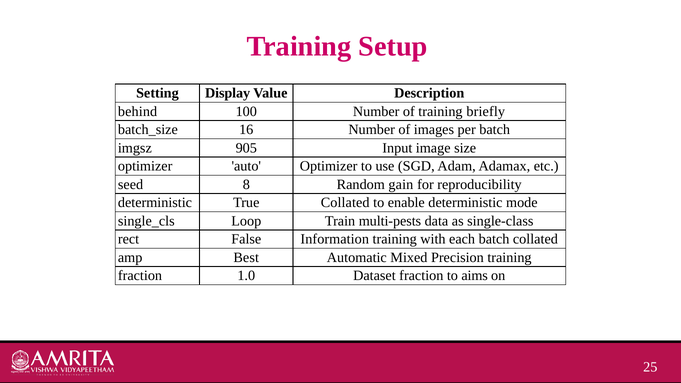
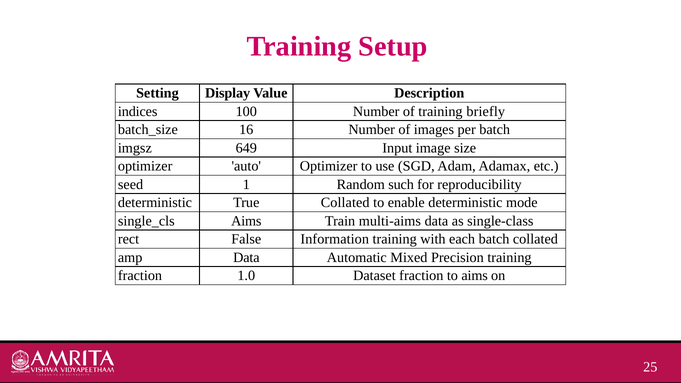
behind: behind -> indices (138, 111)
905: 905 -> 649 (246, 148)
8: 8 -> 1 (246, 185)
gain: gain -> such (401, 185)
Loop: Loop -> Aims (246, 221)
multi-pests: multi-pests -> multi-aims (390, 221)
amp Best: Best -> Data (246, 258)
